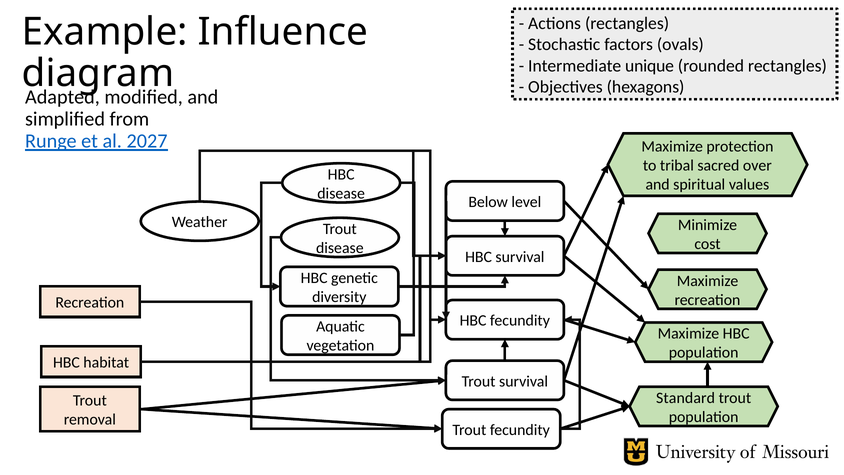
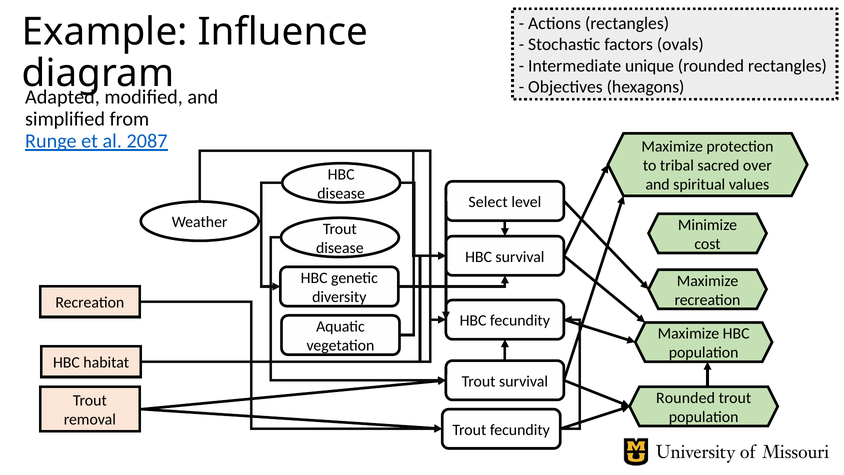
2027: 2027 -> 2087 (147, 141)
Below: Below -> Select (488, 202)
Standard: Standard -> Rounded (686, 398)
